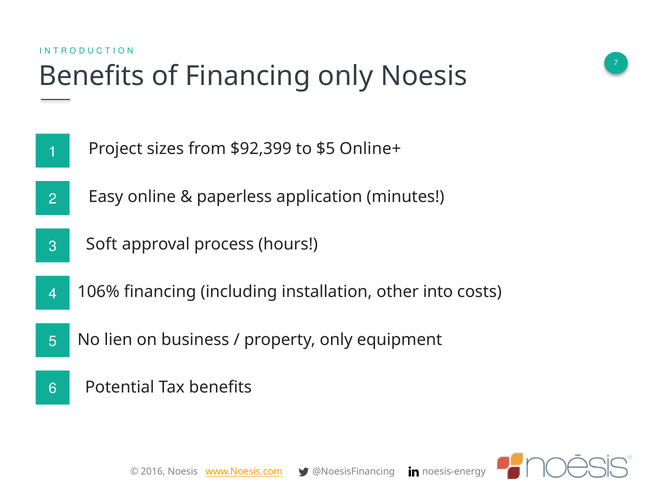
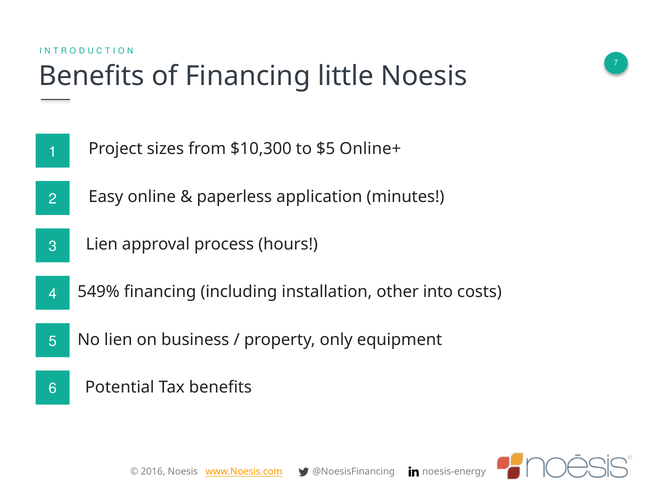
Financing only: only -> little (346, 76)
$92,399: $92,399 -> $10,300 (261, 149)
Soft: Soft -> Lien (102, 244)
106%: 106% -> 549% (99, 292)
